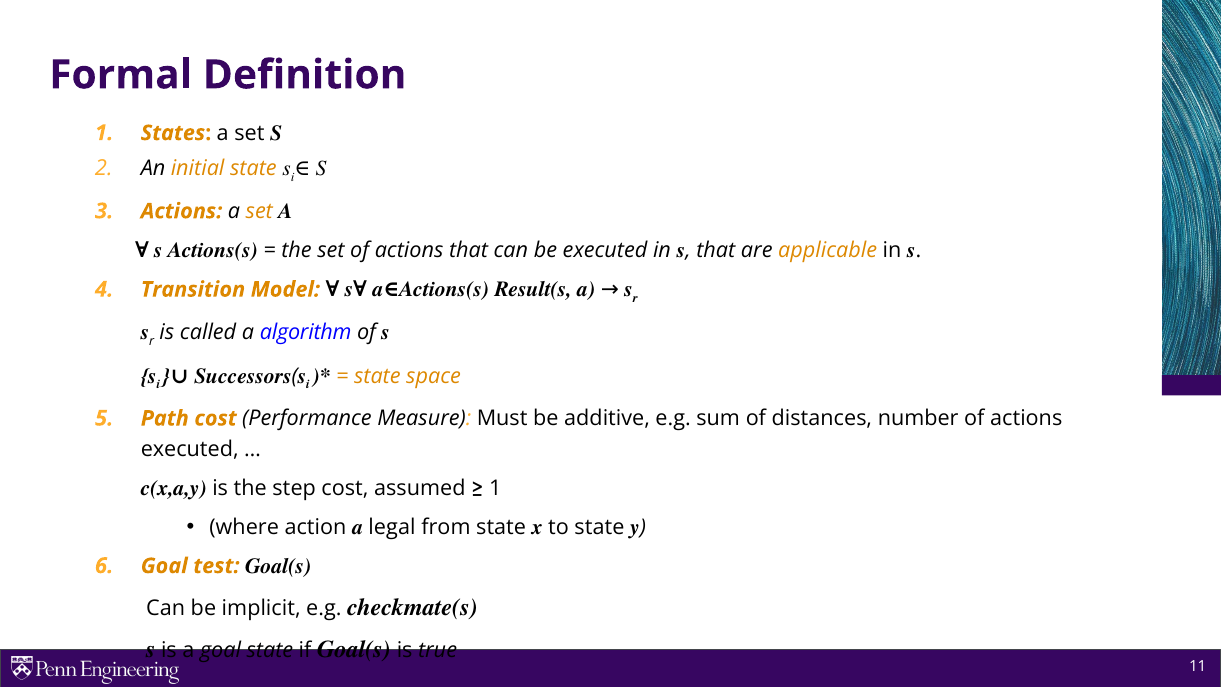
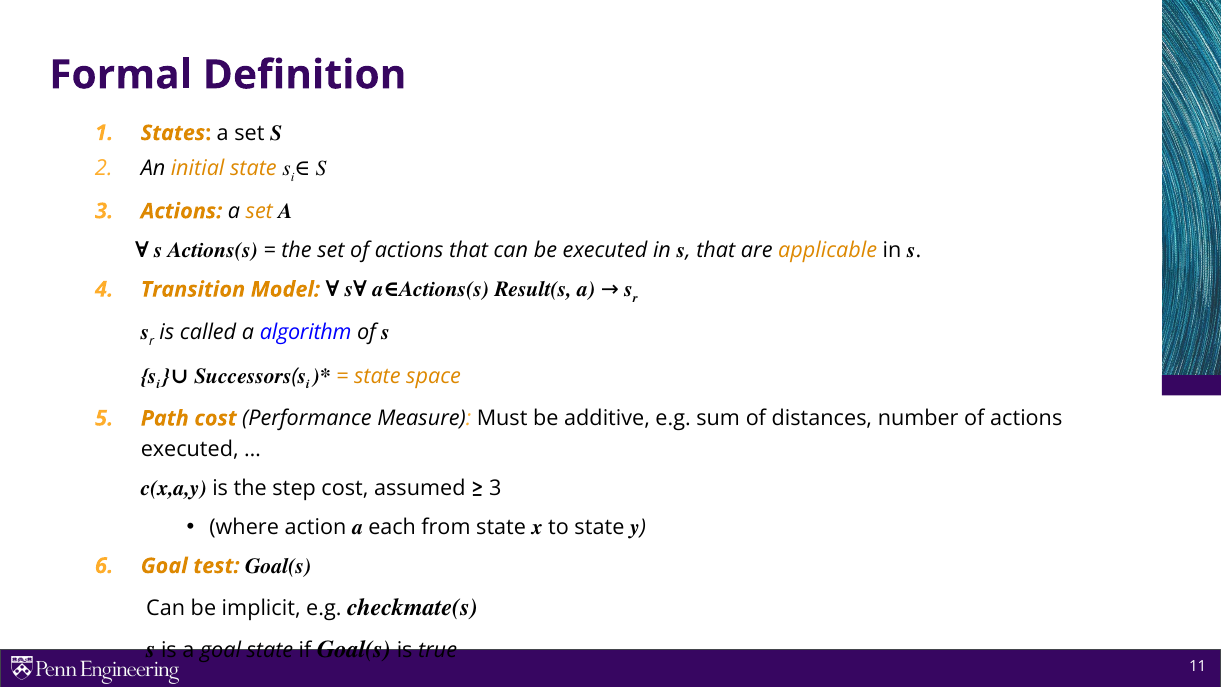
1: 1 -> 3 (495, 488)
legal: legal -> each (392, 527)
